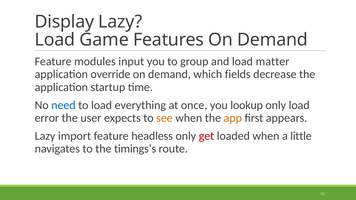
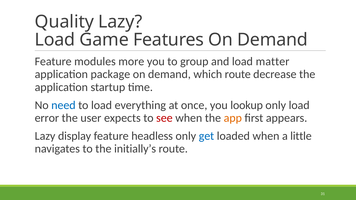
Display: Display -> Quality (64, 22)
input: input -> more (131, 62)
override: override -> package (110, 74)
which fields: fields -> route (238, 74)
see colour: orange -> red (164, 118)
import: import -> display (75, 136)
get colour: red -> blue (206, 136)
timings’s: timings’s -> initially’s (135, 149)
